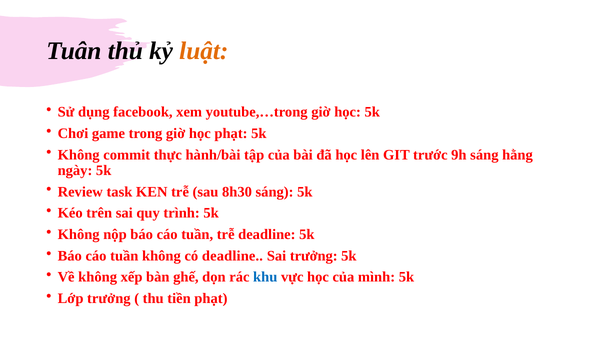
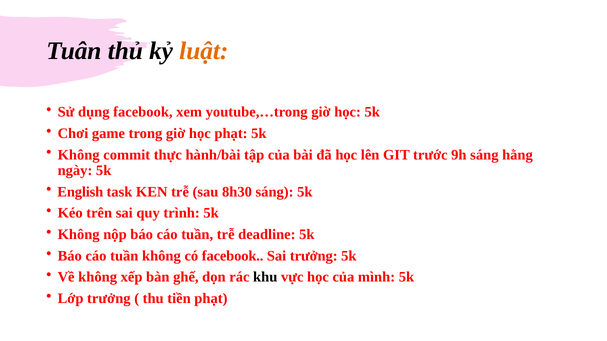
Review: Review -> English (80, 192)
có deadline: deadline -> facebook (233, 256)
khu colour: blue -> black (265, 278)
